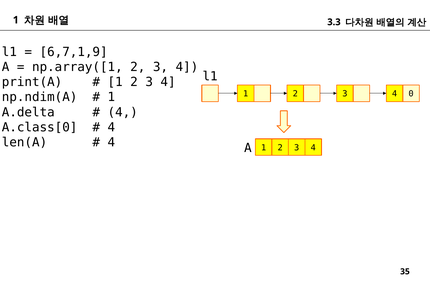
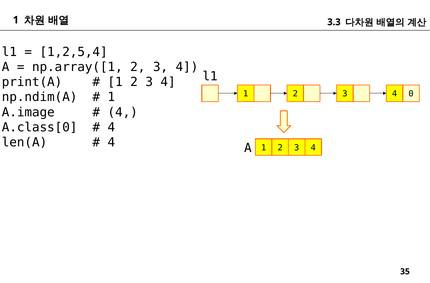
6,7,1,9: 6,7,1,9 -> 1,2,5,4 (74, 52)
A.delta: A.delta -> A.image (28, 112)
